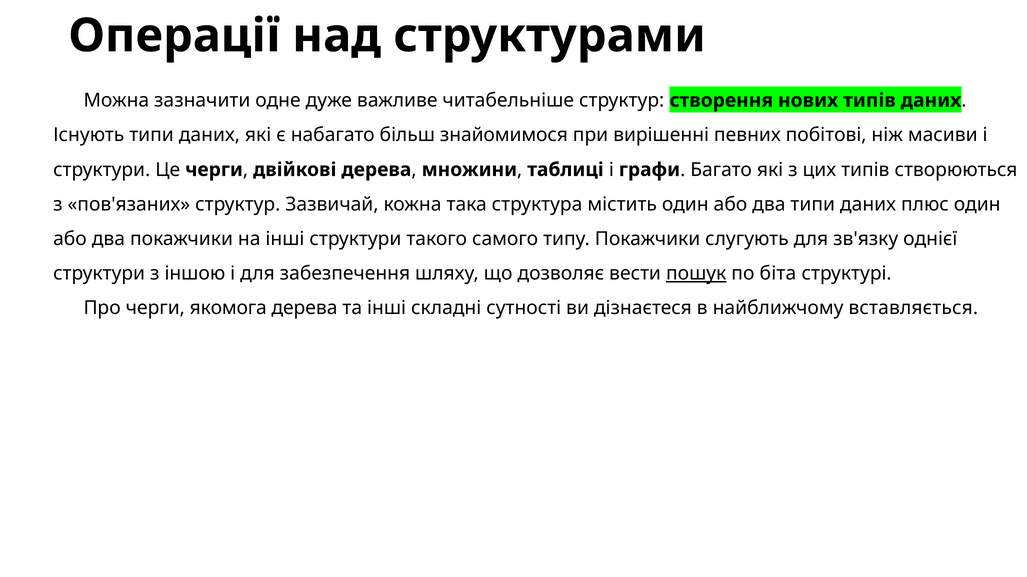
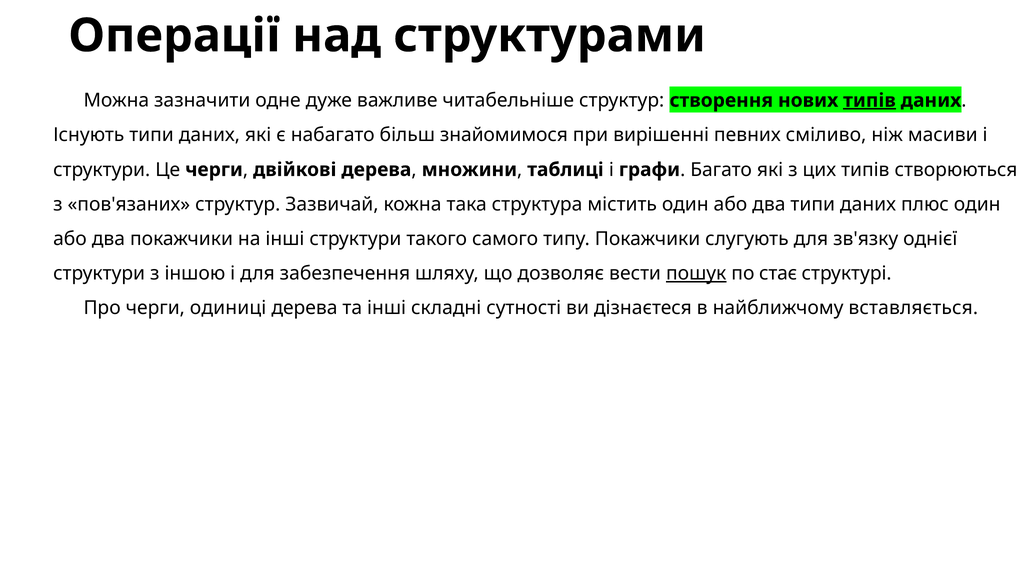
типів underline: none -> present (869, 101)
побітові: побітові -> сміливо (826, 135)
біта: біта -> стає (778, 274)
якомога: якомога -> одиниці (228, 309)
